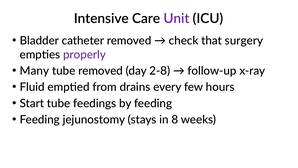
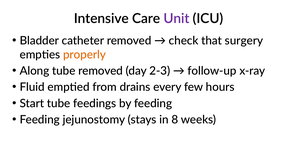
properly colour: purple -> orange (84, 54)
Many: Many -> Along (34, 71)
2-8: 2-8 -> 2-3 (160, 71)
